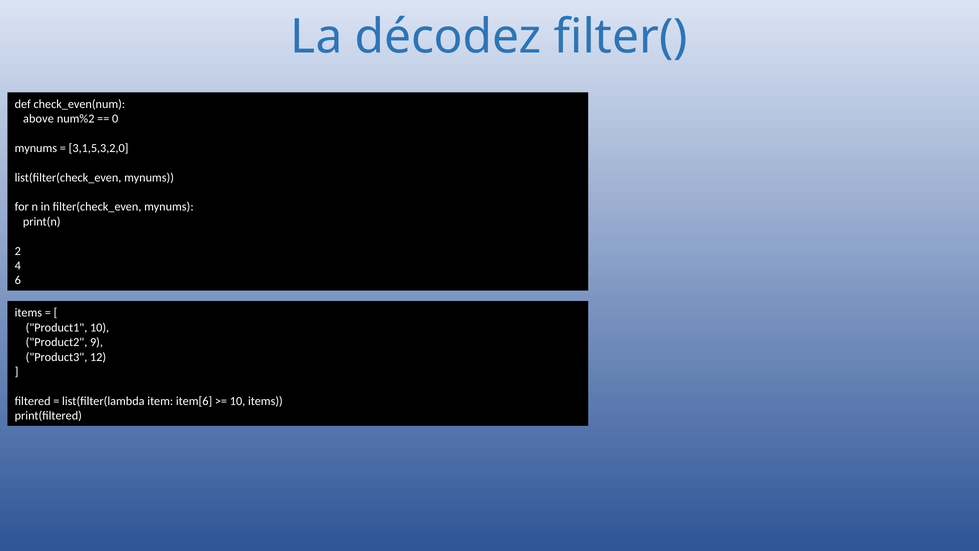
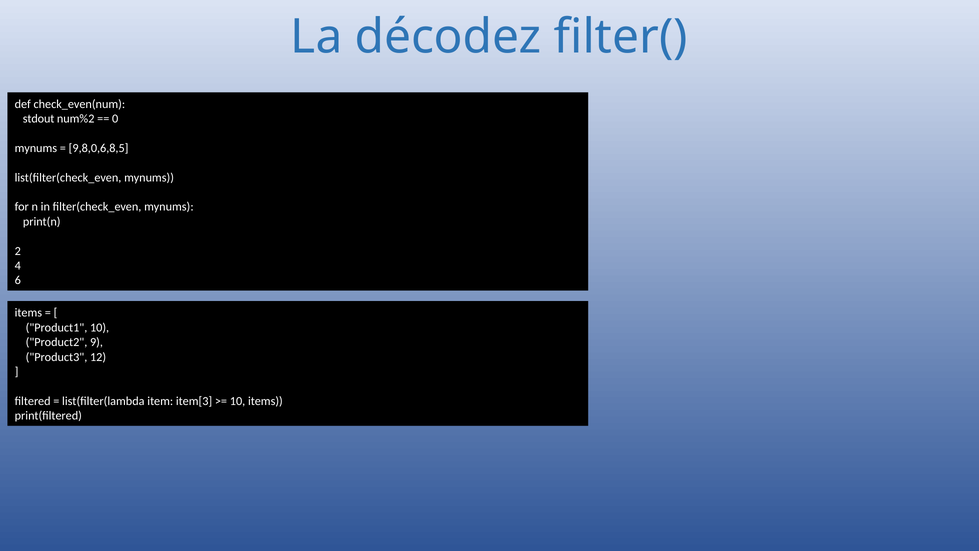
above: above -> stdout (39, 119)
3,1,5,3,2,0: 3,1,5,3,2,0 -> 9,8,0,6,8,5 (99, 148)
item[6: item[6 -> item[3 (194, 401)
